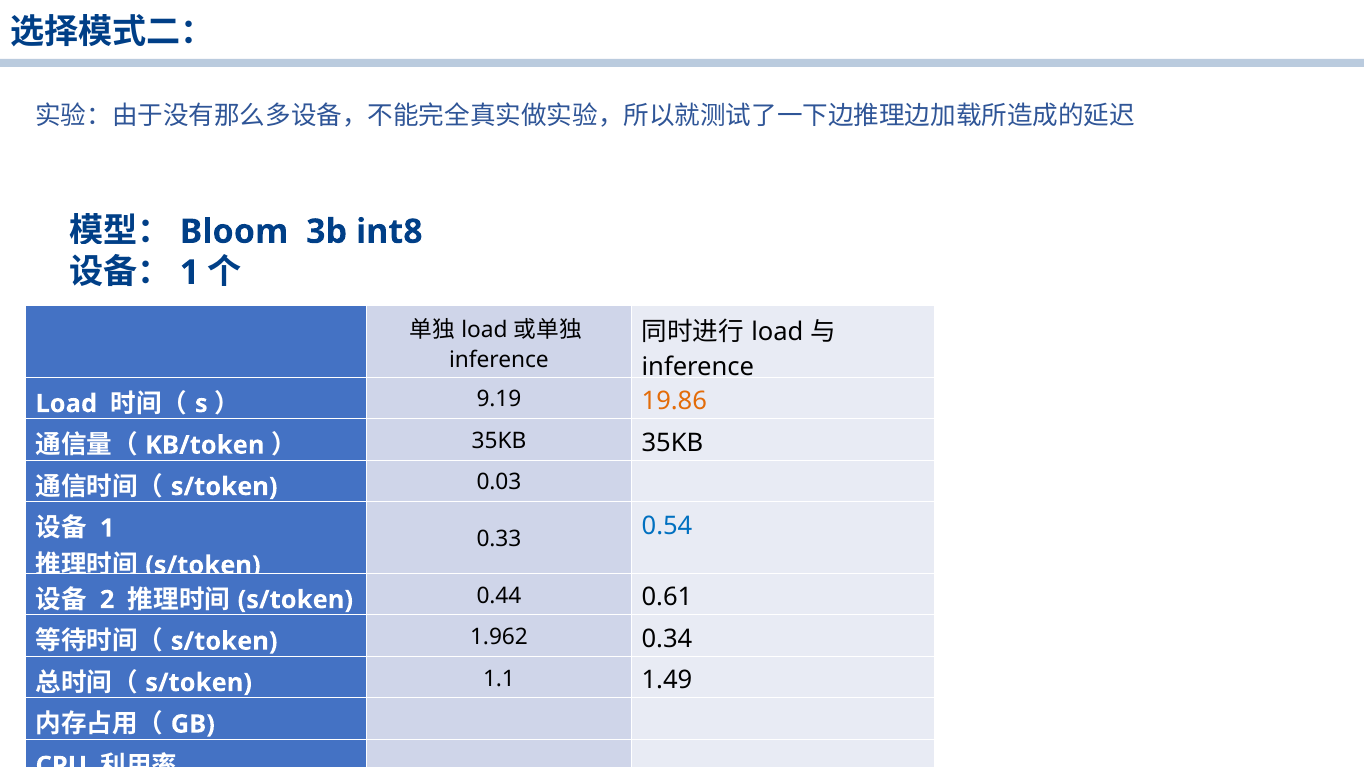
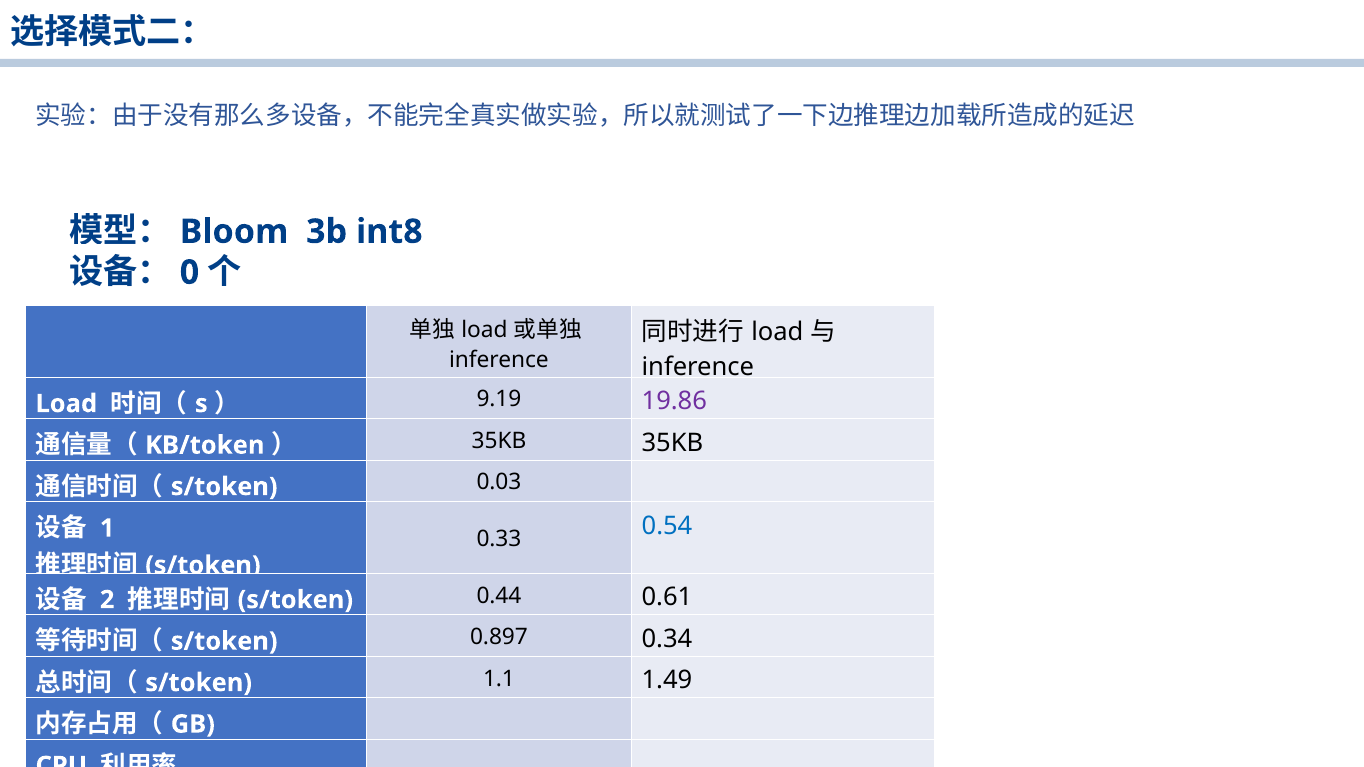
1: 1 -> 0 (189, 273)
19.86 colour: orange -> purple (674, 401)
1.962: 1.962 -> 0.897 (499, 638)
